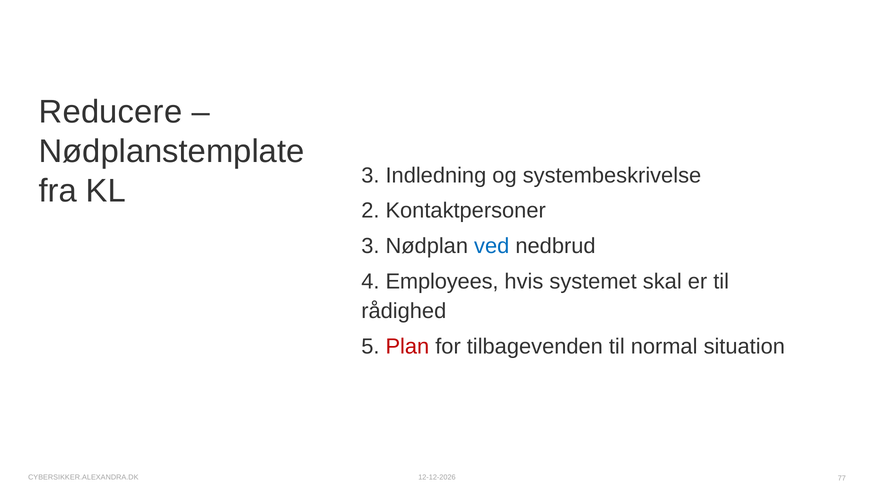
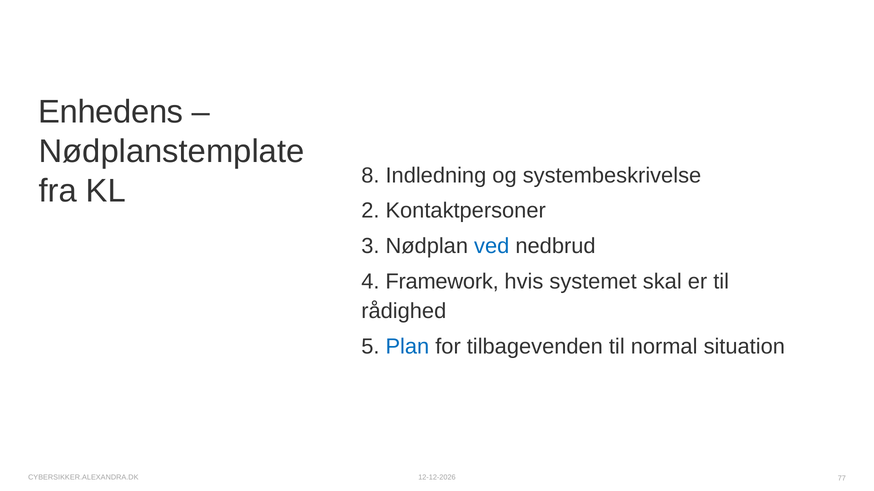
Reducere: Reducere -> Enhedens (111, 112)
KL 3: 3 -> 8 (370, 176)
Employees: Employees -> Framework (442, 282)
Plan colour: red -> blue (407, 347)
